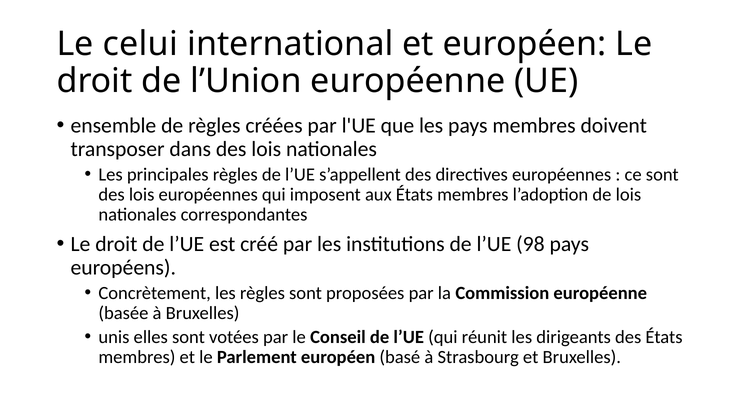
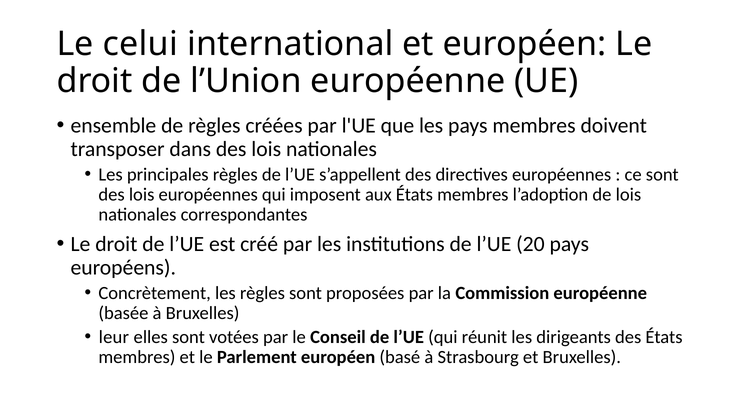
98: 98 -> 20 (530, 244)
unis: unis -> leur (114, 337)
